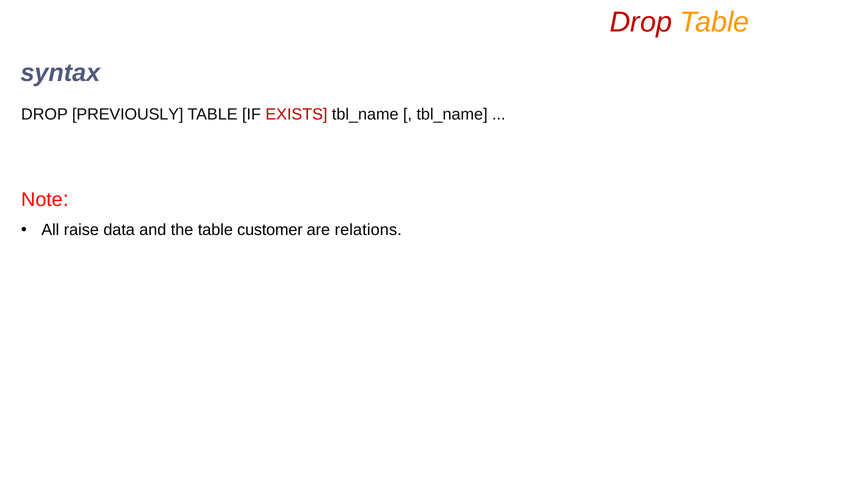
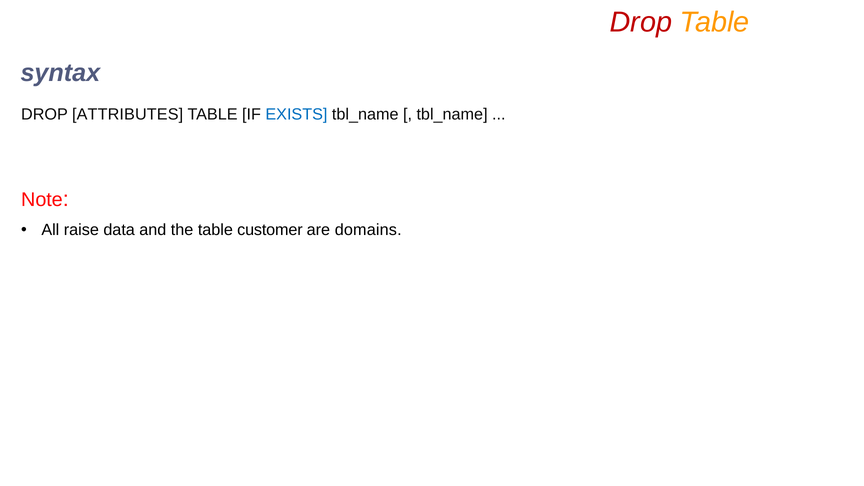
PREVIOUSLY: PREVIOUSLY -> ATTRIBUTES (128, 115)
EXISTS colour: red -> blue (296, 115)
relations: relations -> domains (368, 230)
